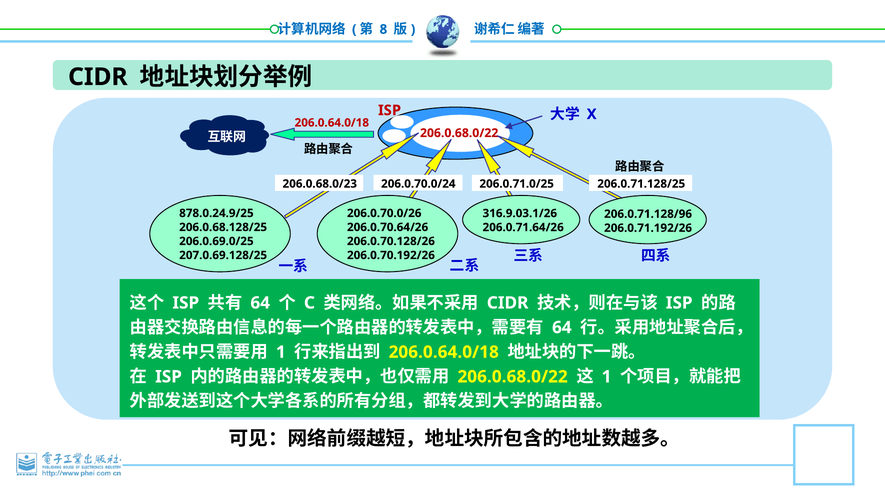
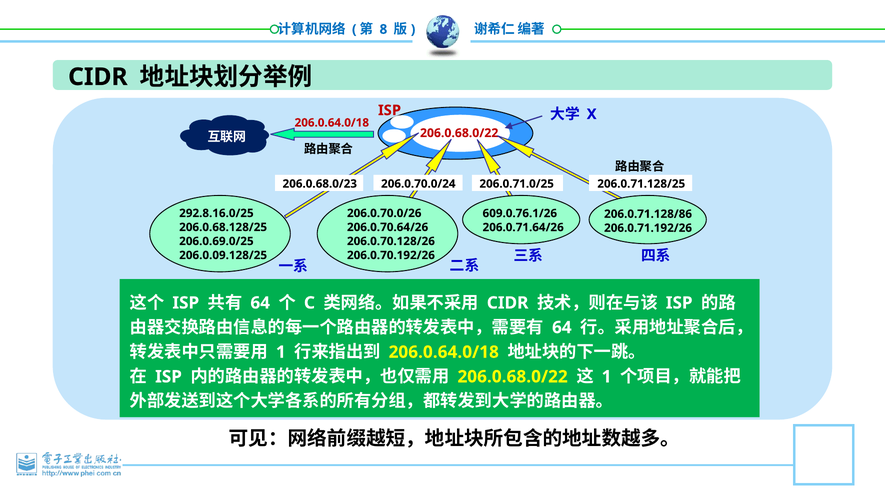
878.0.24.9/25: 878.0.24.9/25 -> 292.8.16.0/25 (216, 213)
316.9.03.1/26: 316.9.03.1/26 -> 609.0.76.1/26 (520, 213)
206.0.71.128/96: 206.0.71.128/96 -> 206.0.71.128/86 (648, 214)
207.0.69.128/25: 207.0.69.128/25 -> 206.0.09.128/25 (223, 255)
